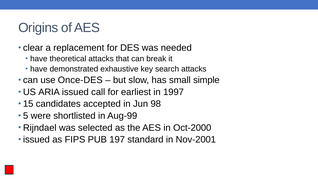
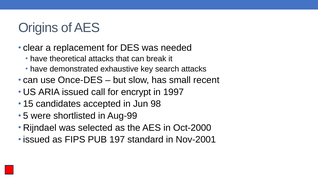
simple: simple -> recent (206, 80)
earliest: earliest -> encrypt (136, 92)
